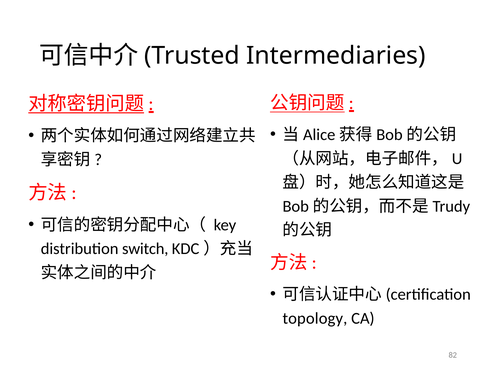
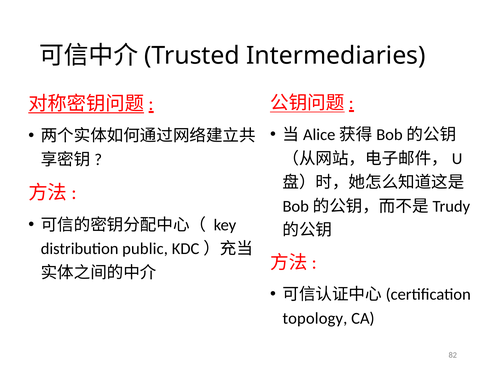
switch: switch -> public (145, 249)
